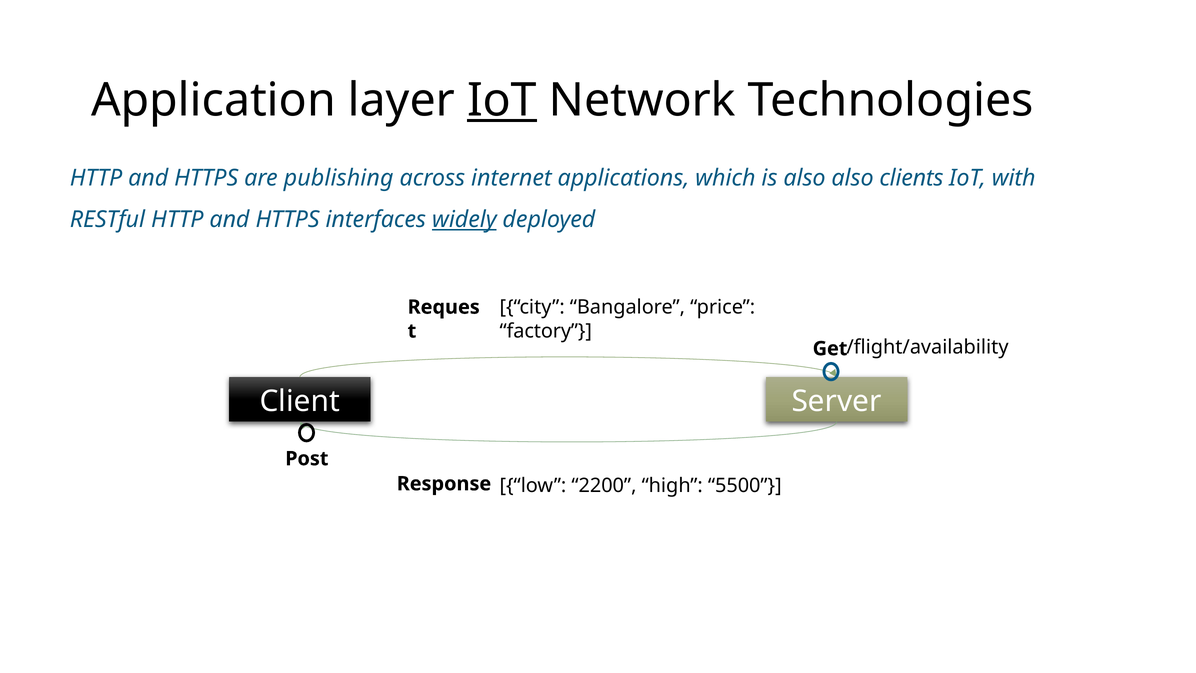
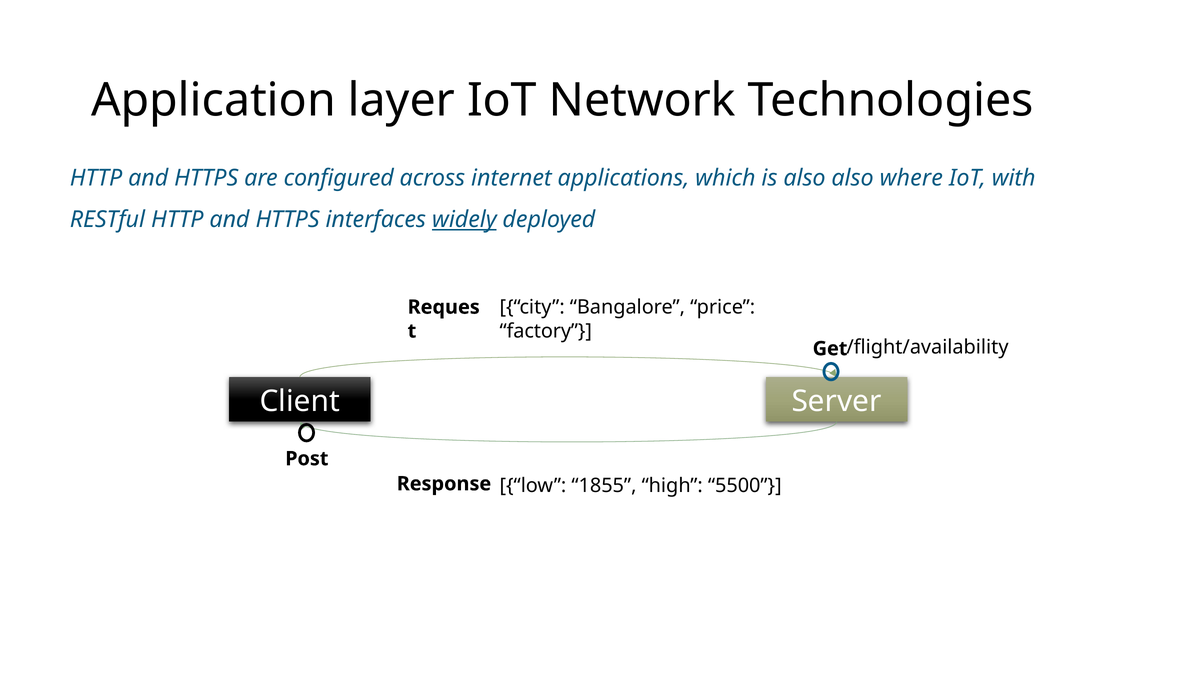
IoT underline: present -> none (502, 100)
publishing: publishing -> configured (339, 178)
clients: clients -> where (911, 178)
2200: 2200 -> 1855 (604, 485)
